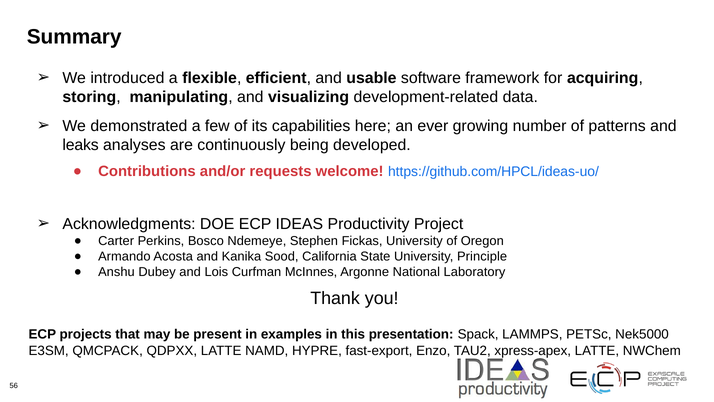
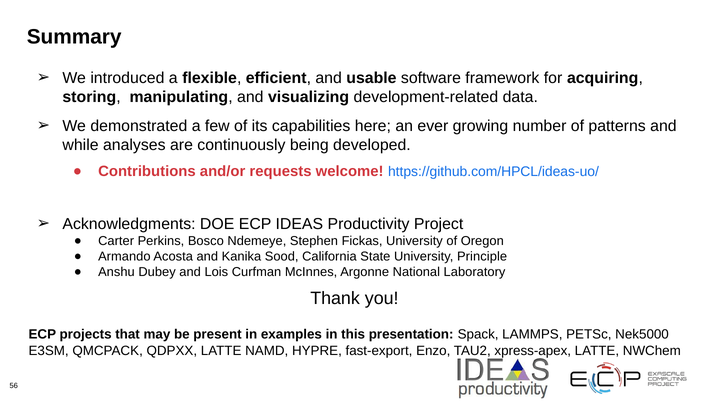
leaks: leaks -> while (81, 145)
